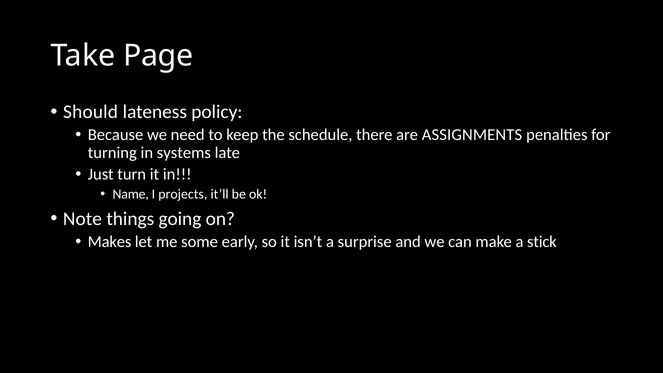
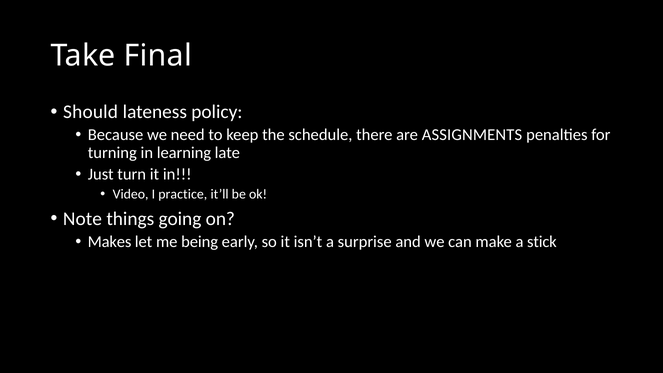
Page: Page -> Final (158, 56)
systems: systems -> learning (184, 153)
Name: Name -> Video (131, 194)
projects: projects -> practice (183, 194)
some: some -> being (200, 242)
